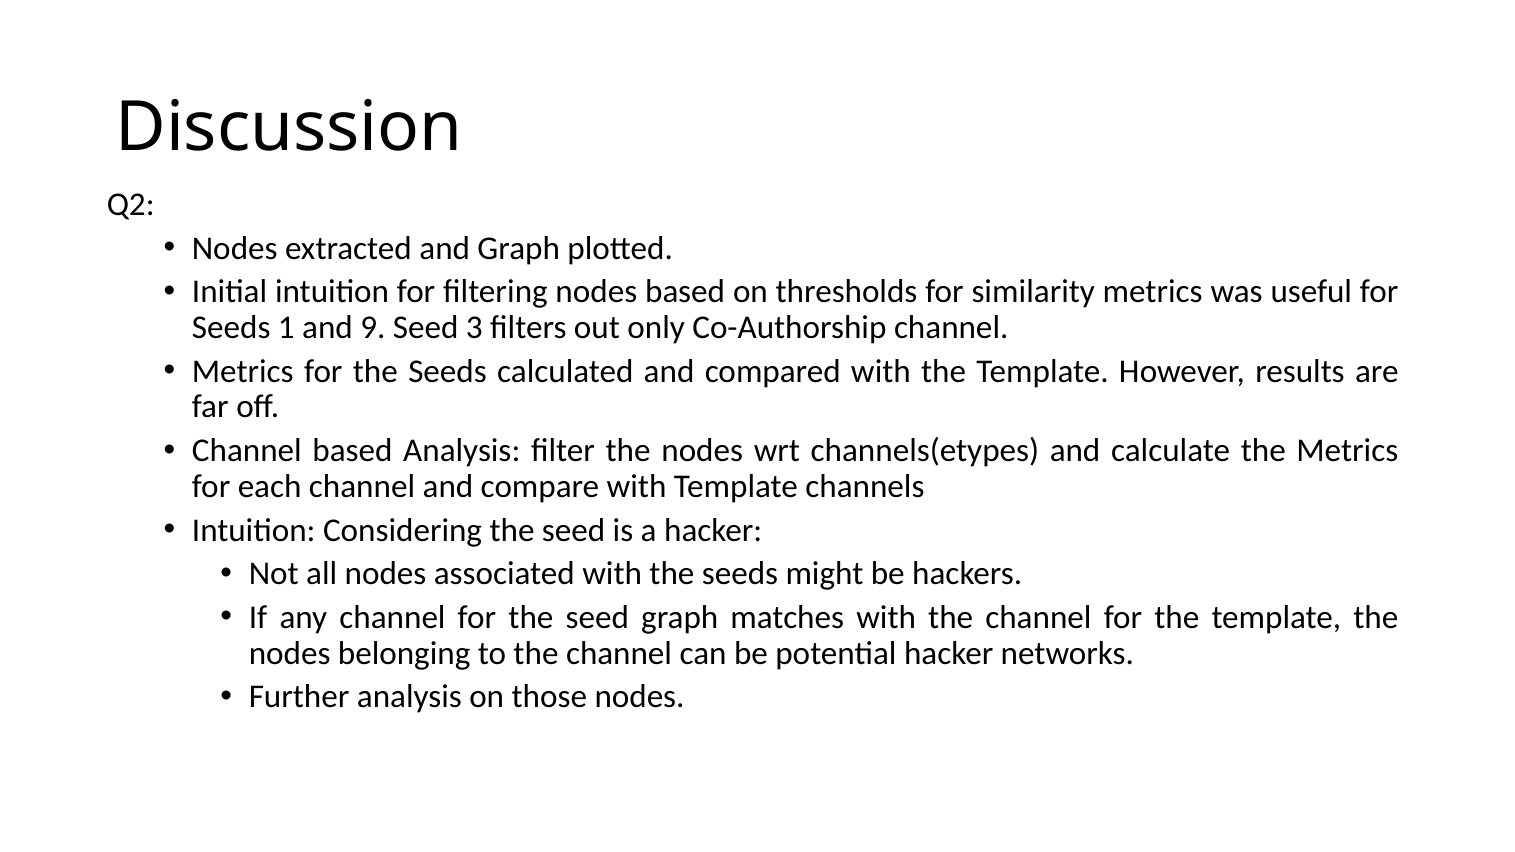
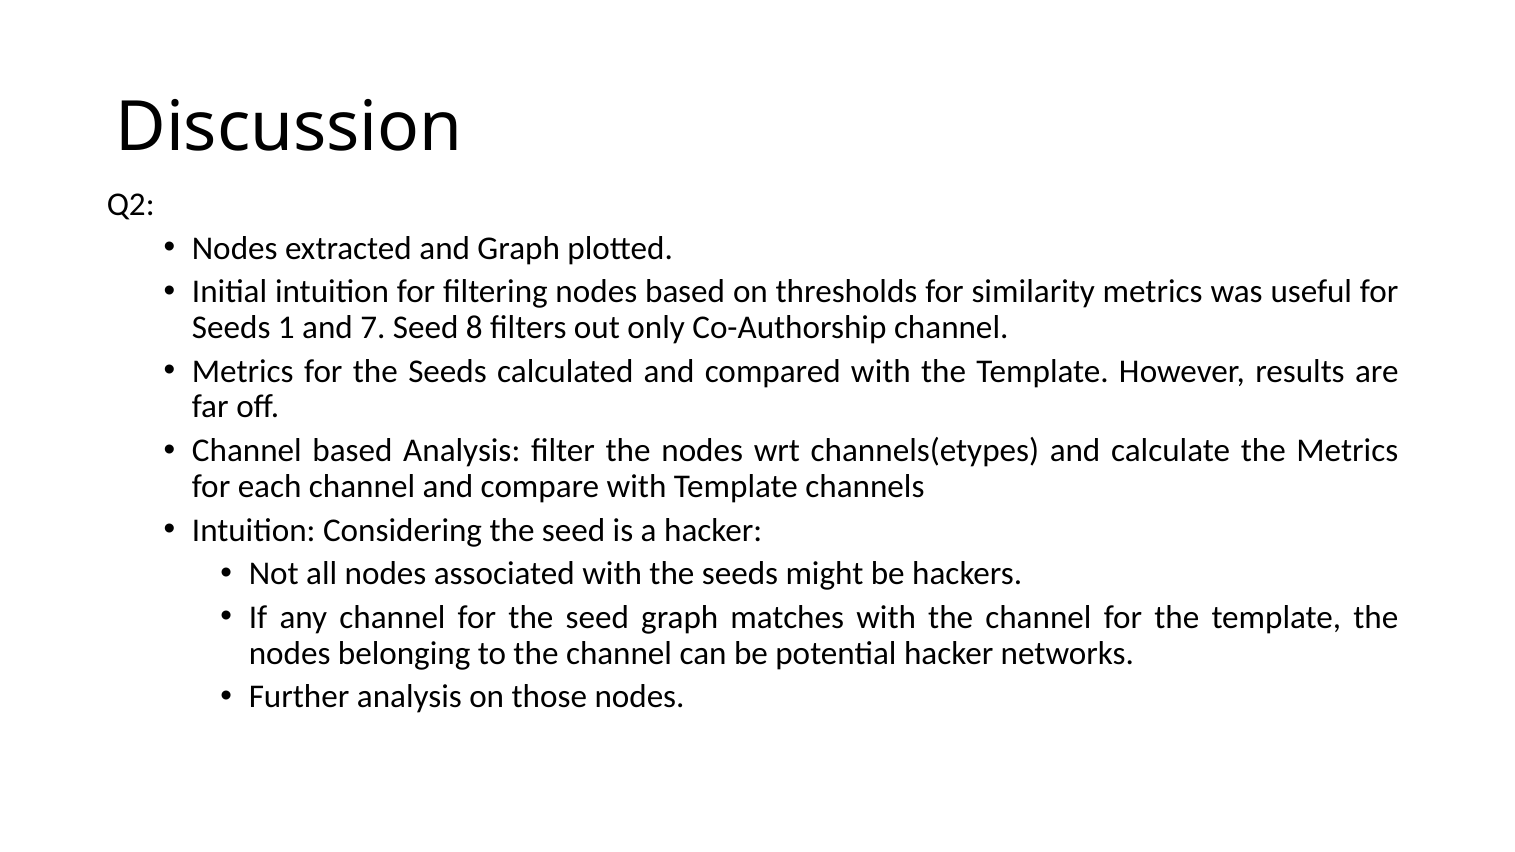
9: 9 -> 7 (373, 328)
3: 3 -> 8 (474, 328)
